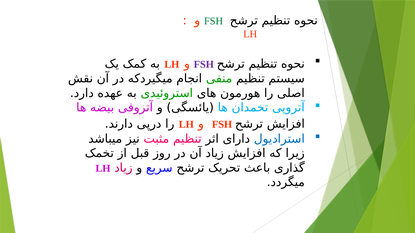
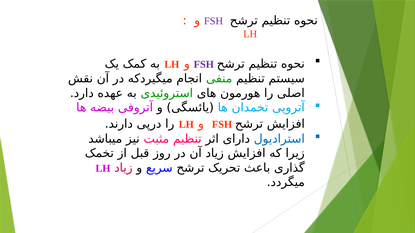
FSH colour: green -> purple (214, 21)
